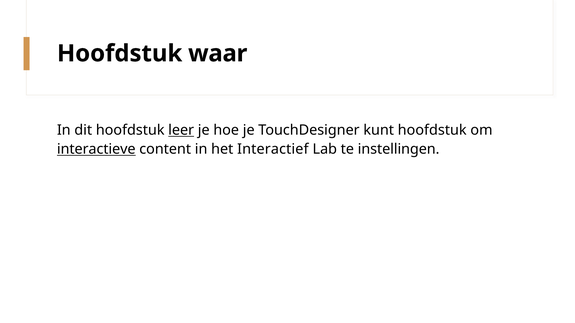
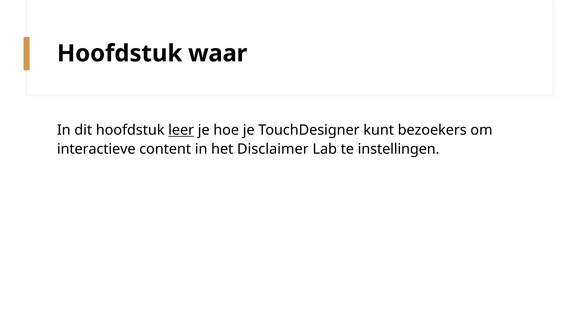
kunt hoofdstuk: hoofdstuk -> bezoekers (432, 130)
interactieve underline: present -> none (96, 149)
Interactief: Interactief -> Disclaimer (273, 149)
